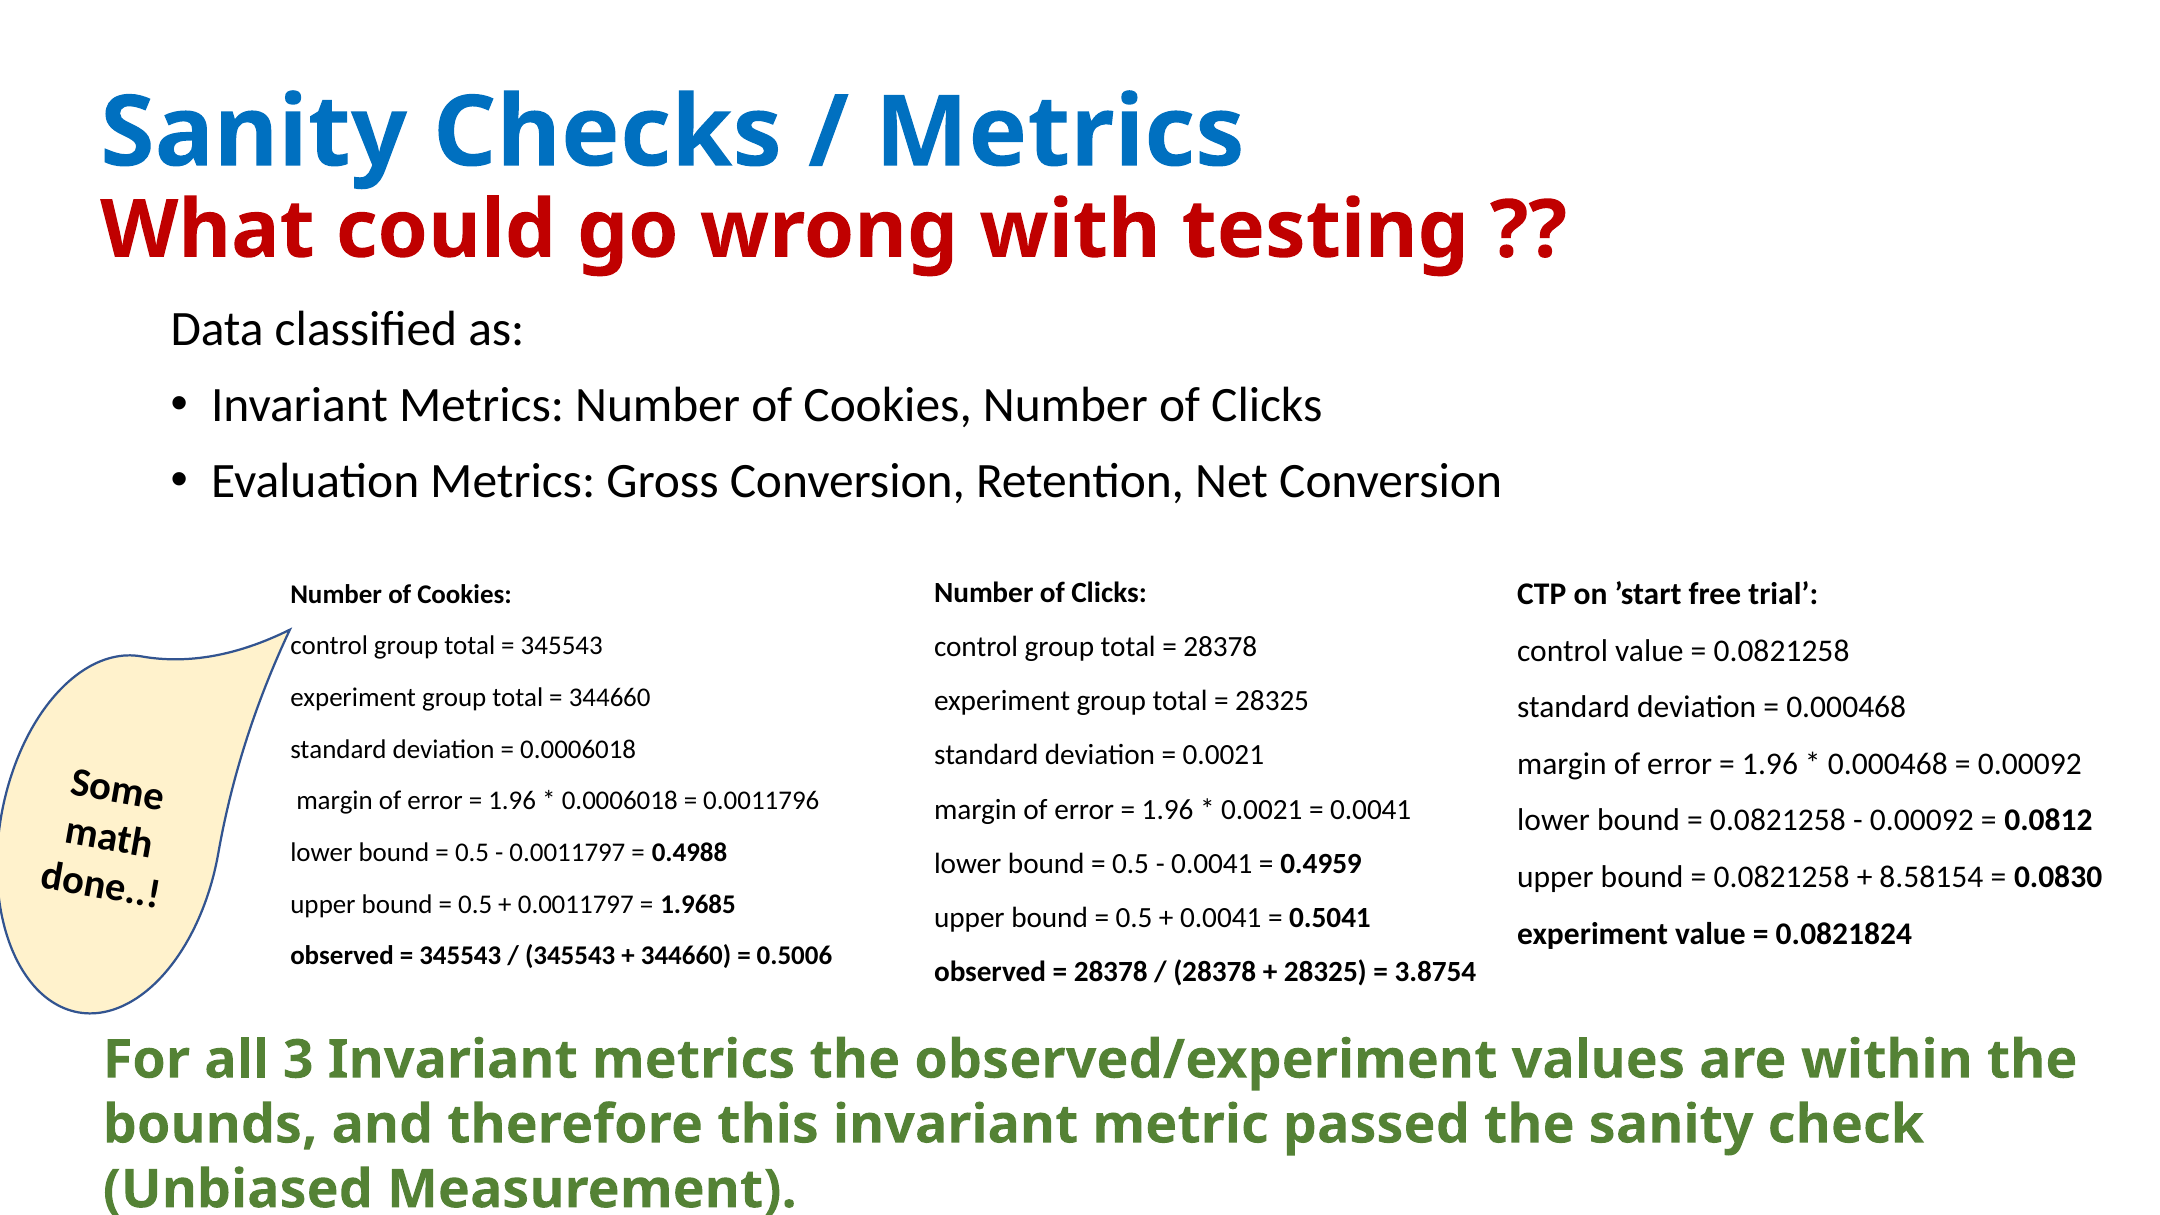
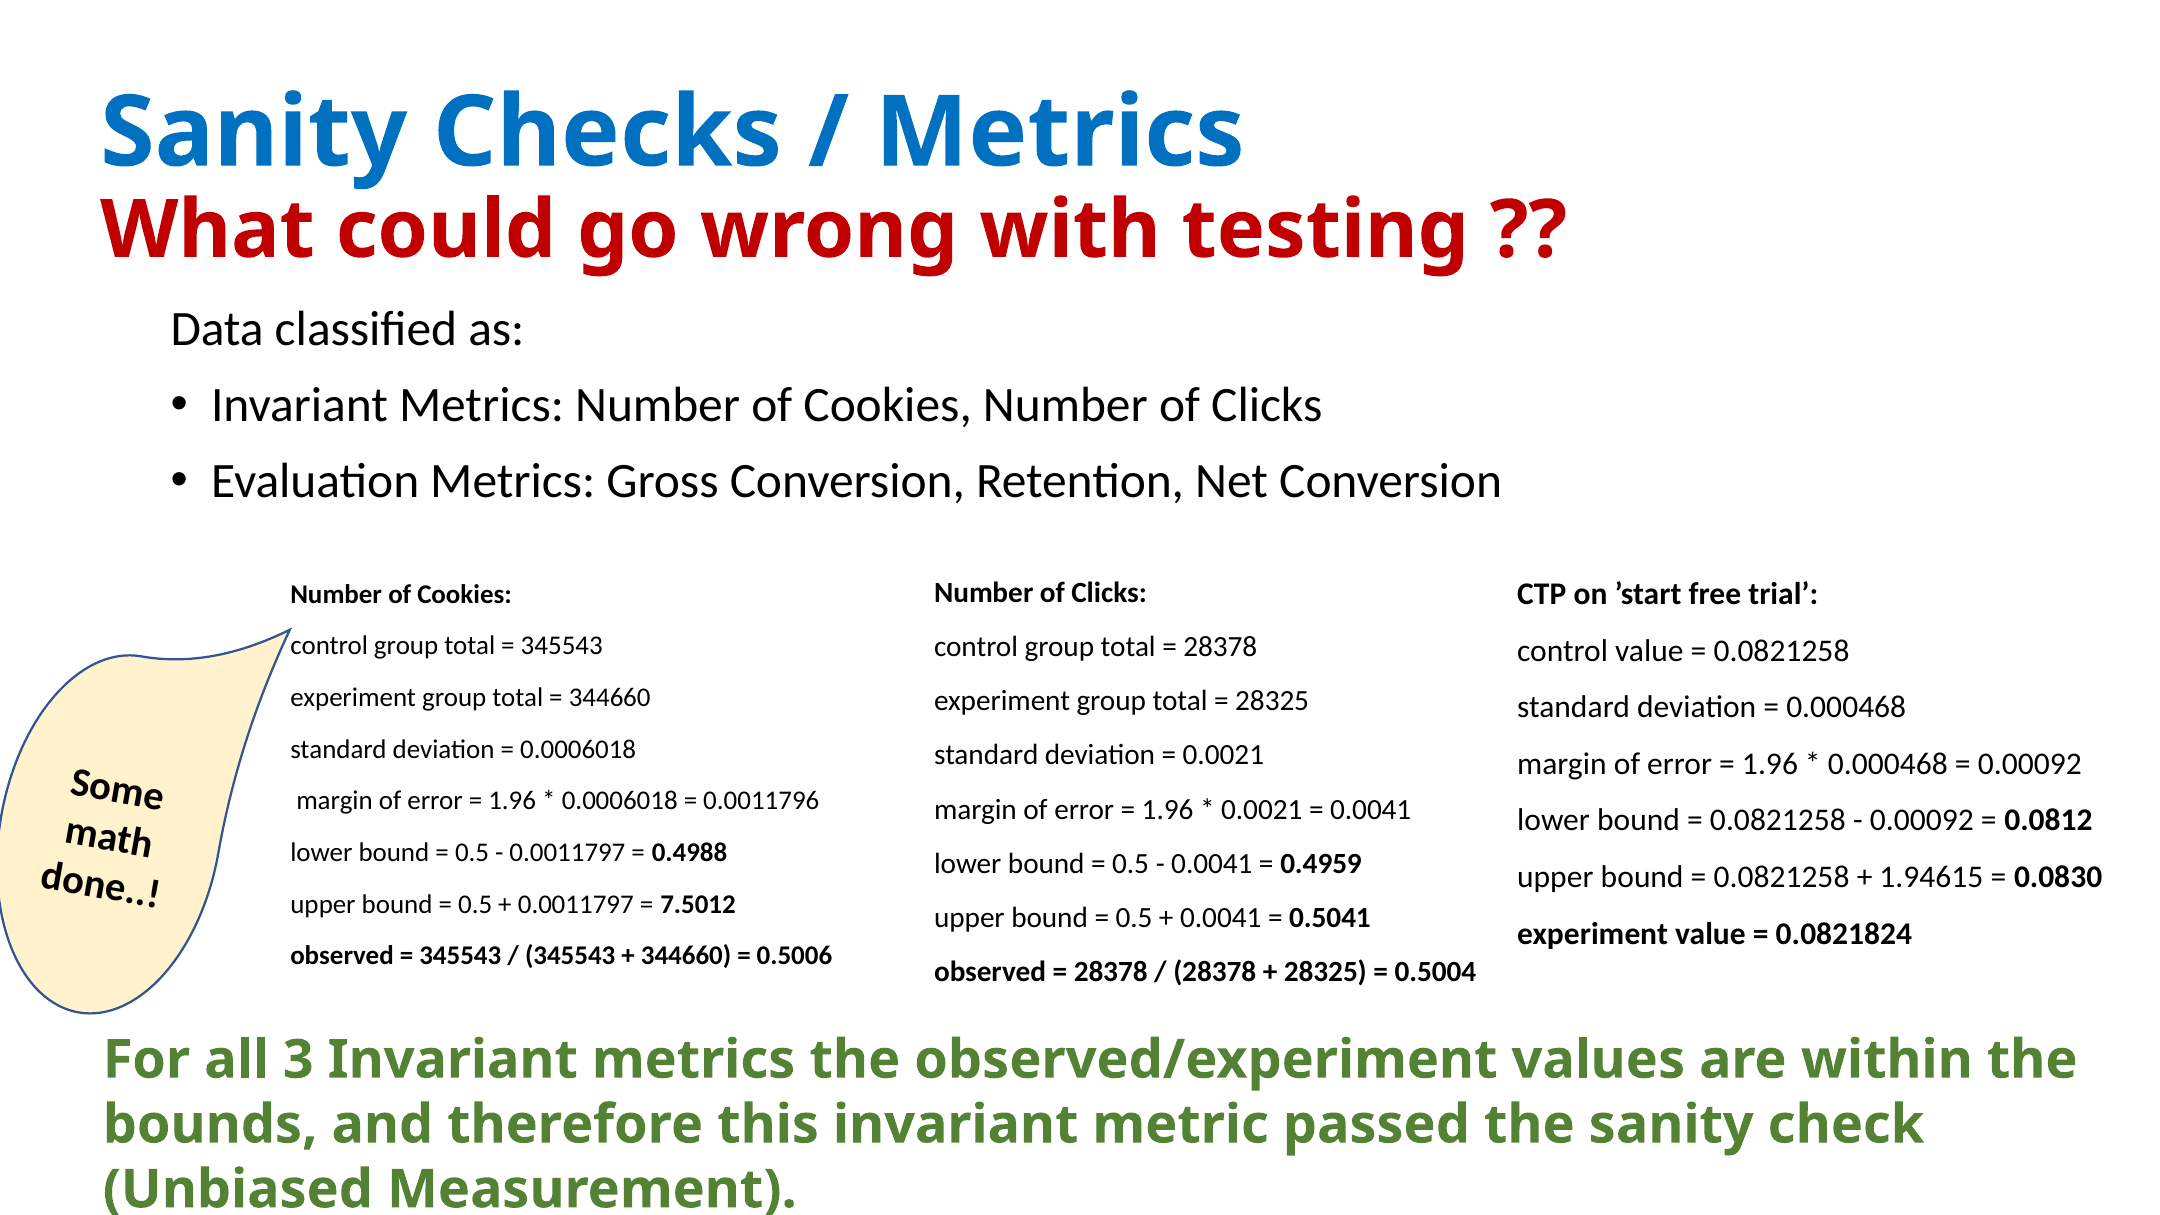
8.58154: 8.58154 -> 1.94615 (1931, 877)
1.9685: 1.9685 -> 7.5012 (698, 904)
3.8754: 3.8754 -> 0.5004 (1435, 972)
